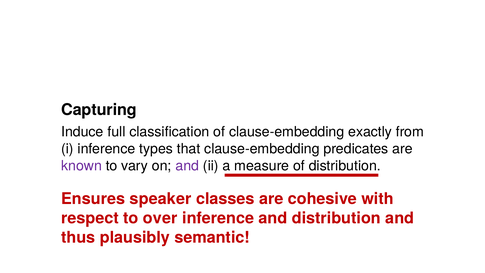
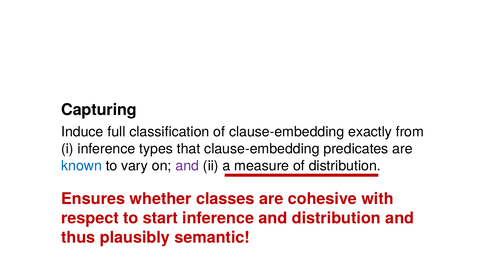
known colour: purple -> blue (82, 166)
speaker: speaker -> whether (161, 199)
over: over -> start (160, 218)
